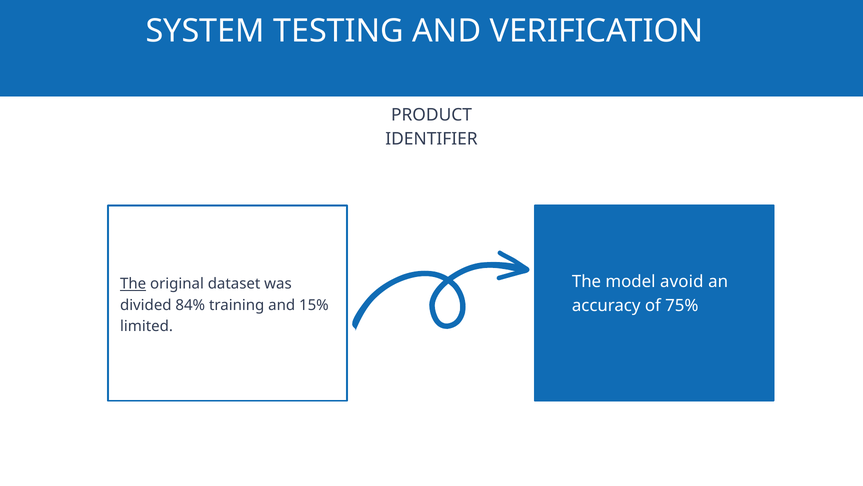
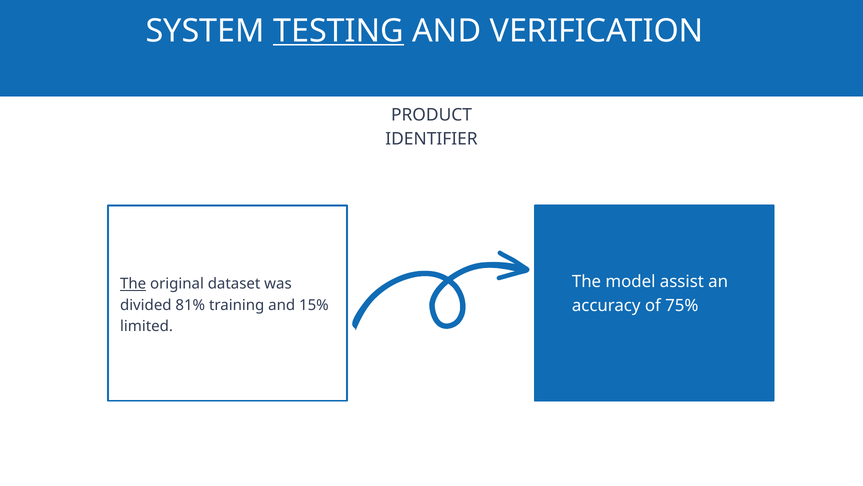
TESTING underline: none -> present (338, 31)
avoid: avoid -> assist (682, 282)
84%: 84% -> 81% (190, 305)
